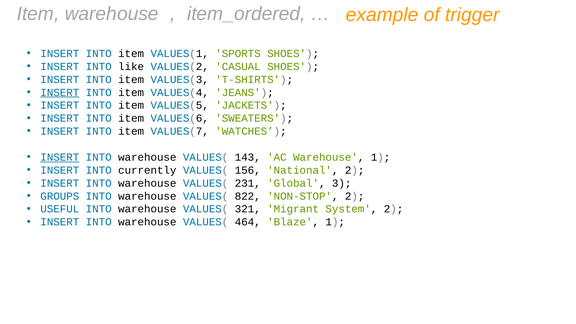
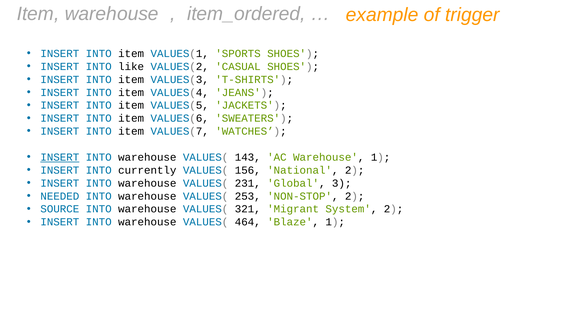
INSERT underline: present -> none (60, 92)
GROUPS: GROUPS -> NEEDED (60, 196)
822: 822 -> 253 (248, 196)
USEFUL: USEFUL -> SOURCE (60, 209)
